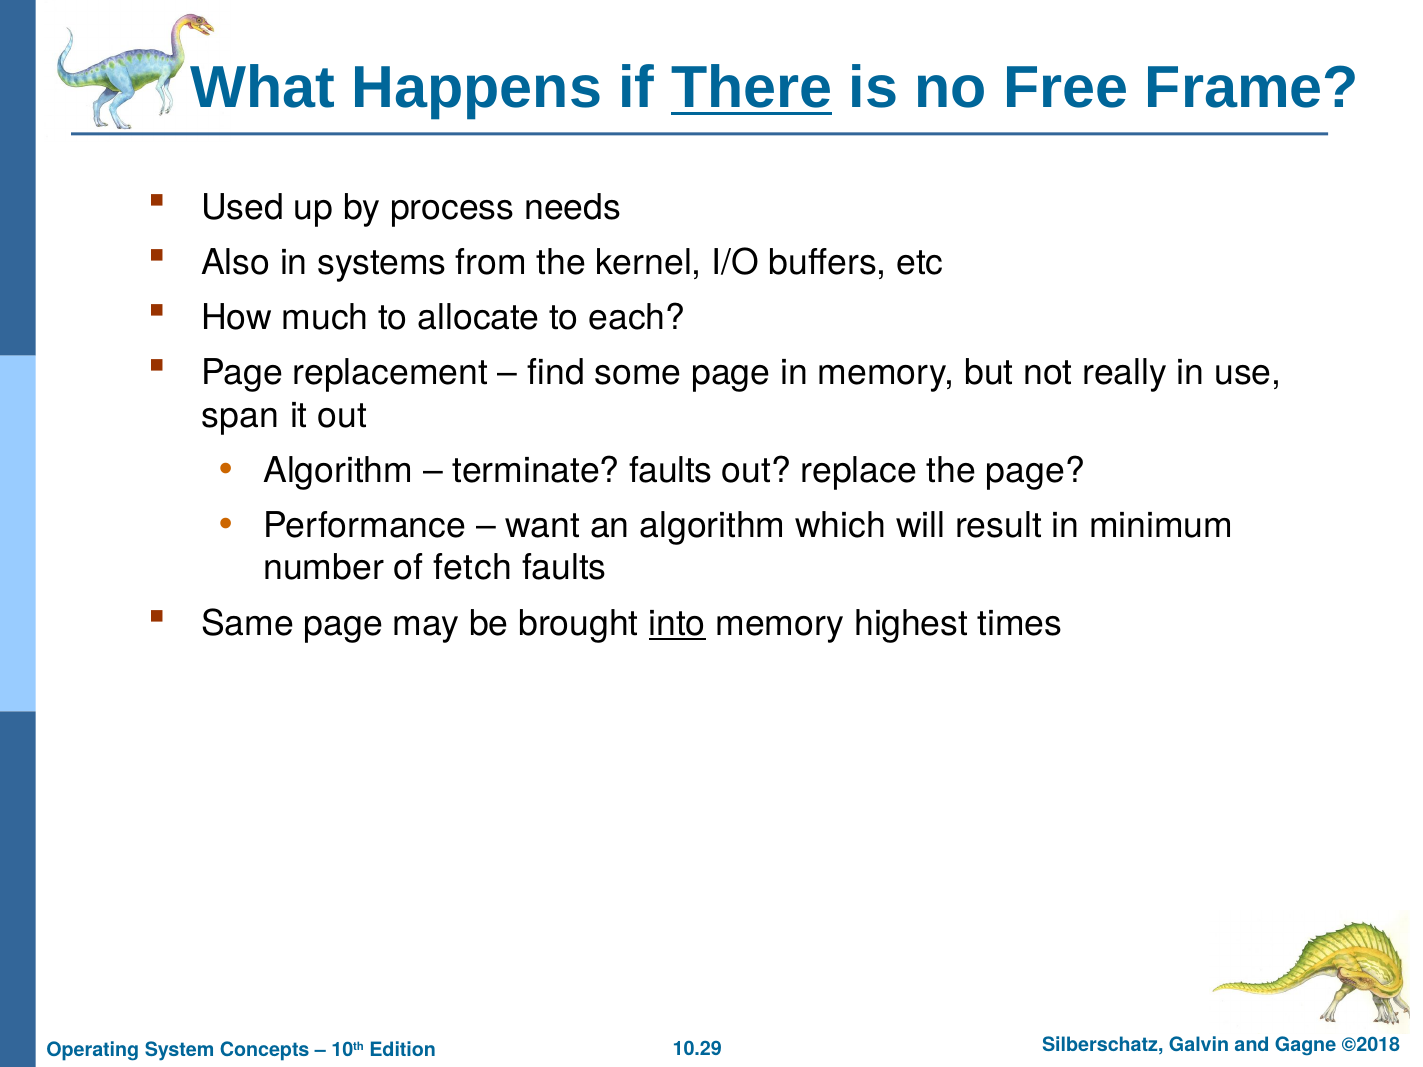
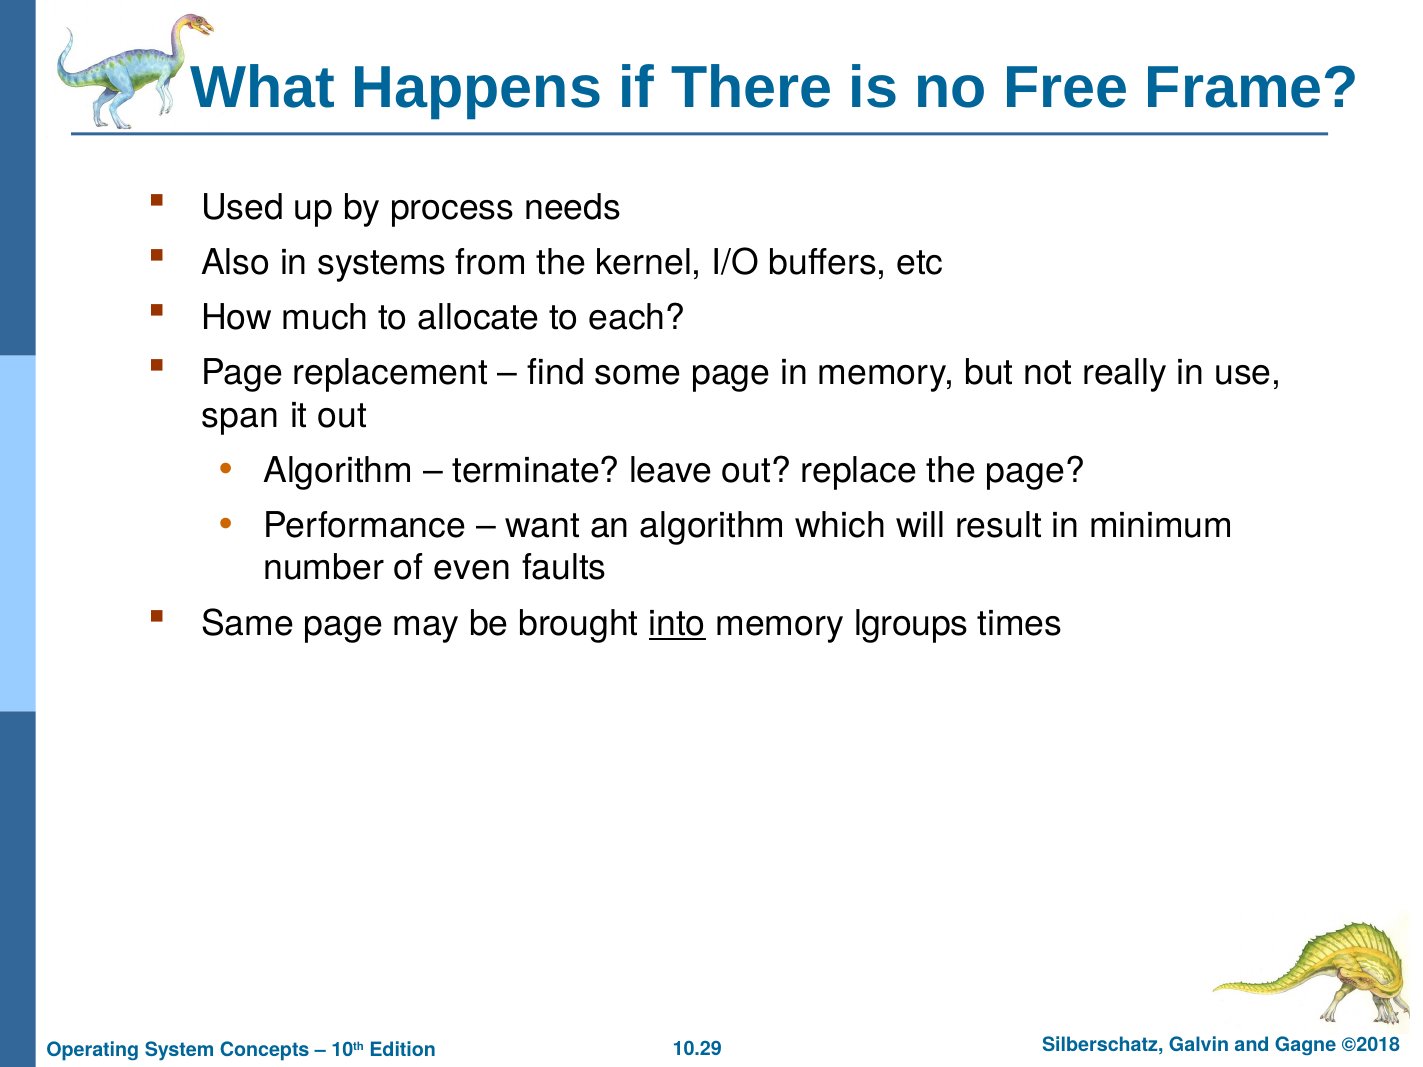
There underline: present -> none (752, 88)
terminate faults: faults -> leave (671, 471)
fetch: fetch -> even (473, 568)
highest: highest -> lgroups (911, 624)
